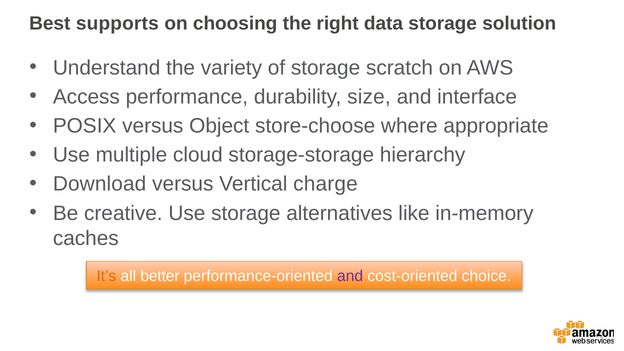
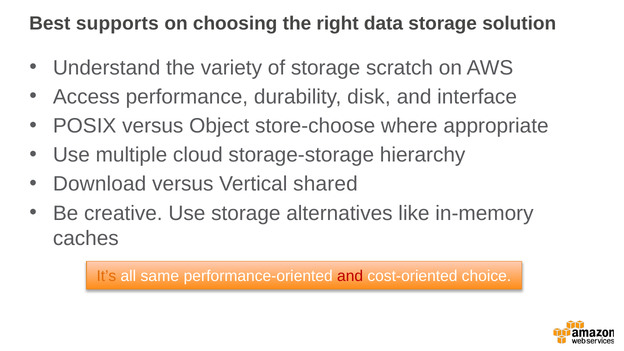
size: size -> disk (369, 97)
charge: charge -> shared (326, 184)
better: better -> same (160, 276)
and colour: purple -> red (350, 276)
